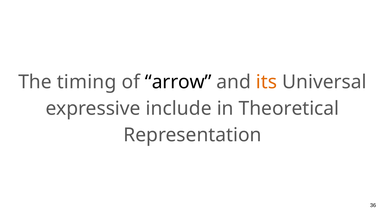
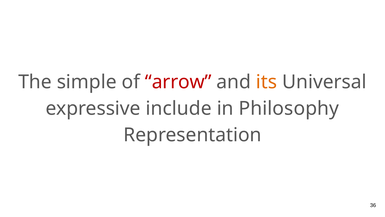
timing: timing -> simple (87, 82)
arrow colour: black -> red (178, 82)
Theoretical: Theoretical -> Philosophy (289, 108)
